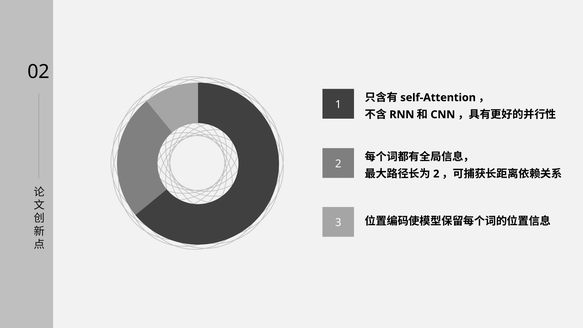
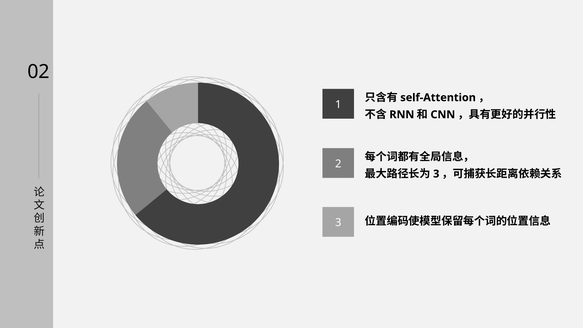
2: 2 -> 3 (436, 174)
